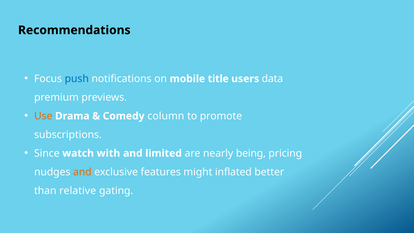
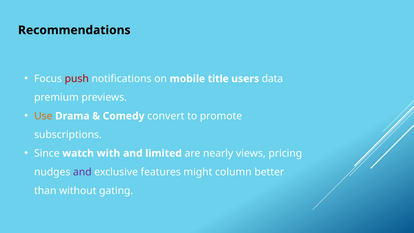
push colour: blue -> red (77, 79)
column: column -> convert (166, 116)
being: being -> views (251, 153)
and colour: orange -> purple (82, 172)
inflated: inflated -> column (233, 172)
relative: relative -> without (78, 190)
